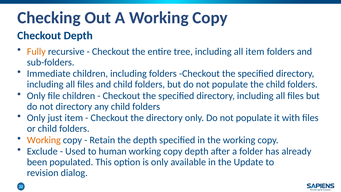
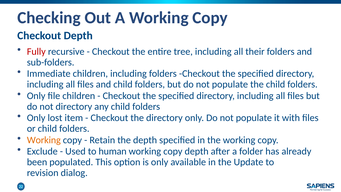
Fully colour: orange -> red (36, 51)
all item: item -> their (255, 51)
just: just -> lost (55, 118)
